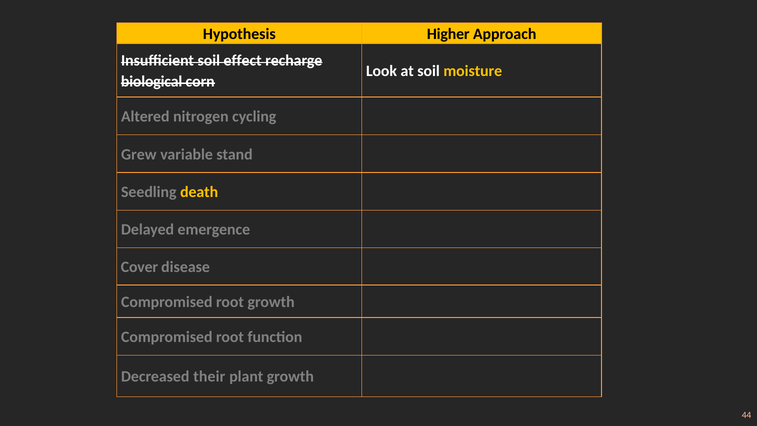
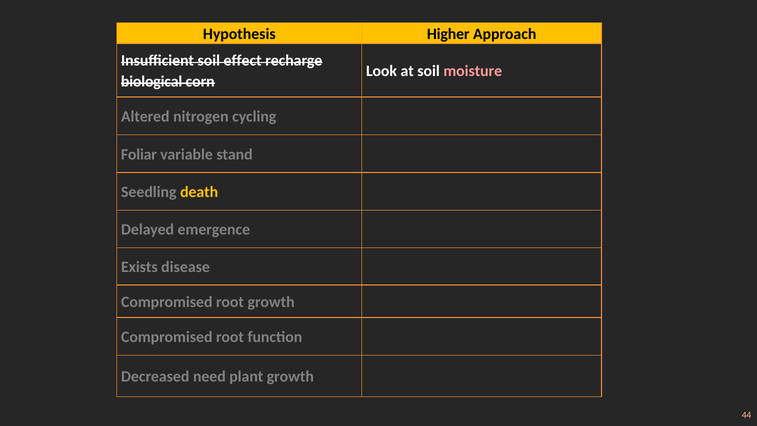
moisture colour: yellow -> pink (473, 71)
Grew: Grew -> Foliar (139, 154)
Cover: Cover -> Exists (139, 267)
their: their -> need (209, 377)
